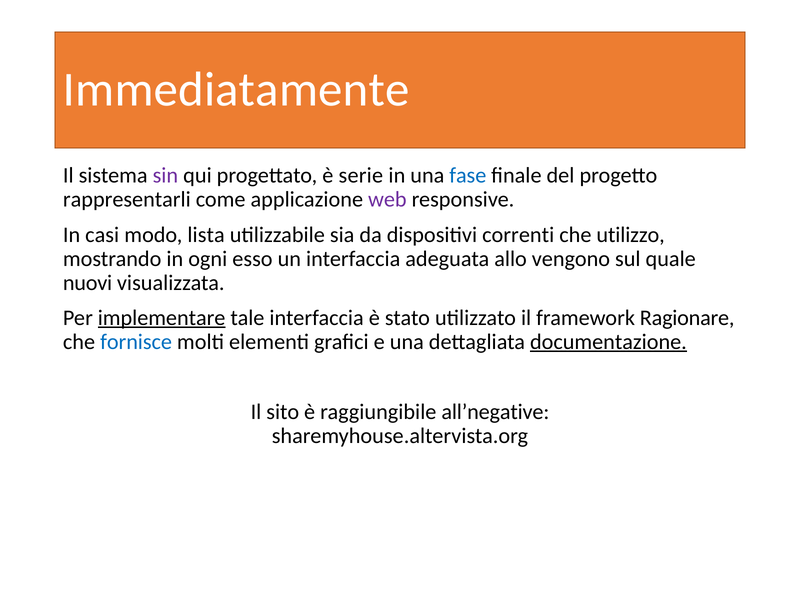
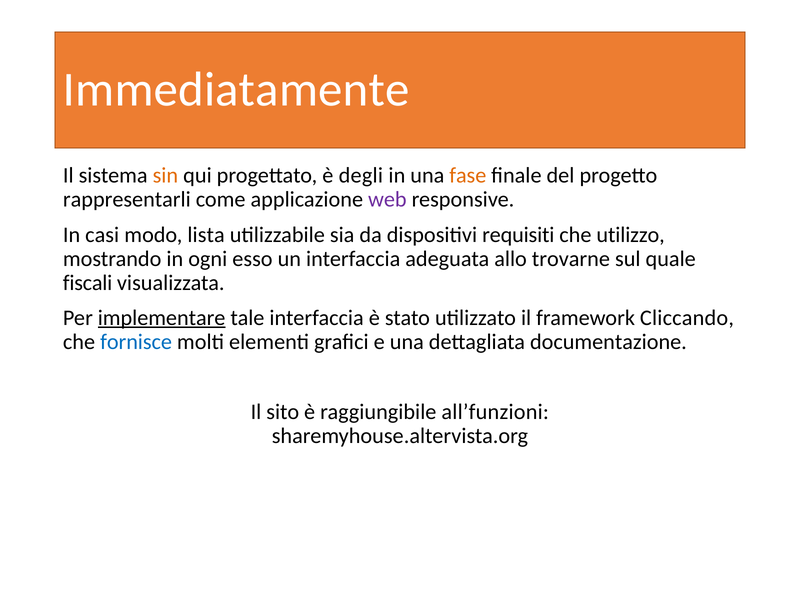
sin colour: purple -> orange (165, 176)
serie: serie -> degli (361, 176)
fase colour: blue -> orange (468, 176)
correnti: correnti -> requisiti (518, 235)
vengono: vengono -> trovarne (571, 259)
nuovi: nuovi -> fiscali (88, 283)
Ragionare: Ragionare -> Cliccando (687, 318)
documentazione underline: present -> none (608, 342)
all’negative: all’negative -> all’funzioni (495, 412)
